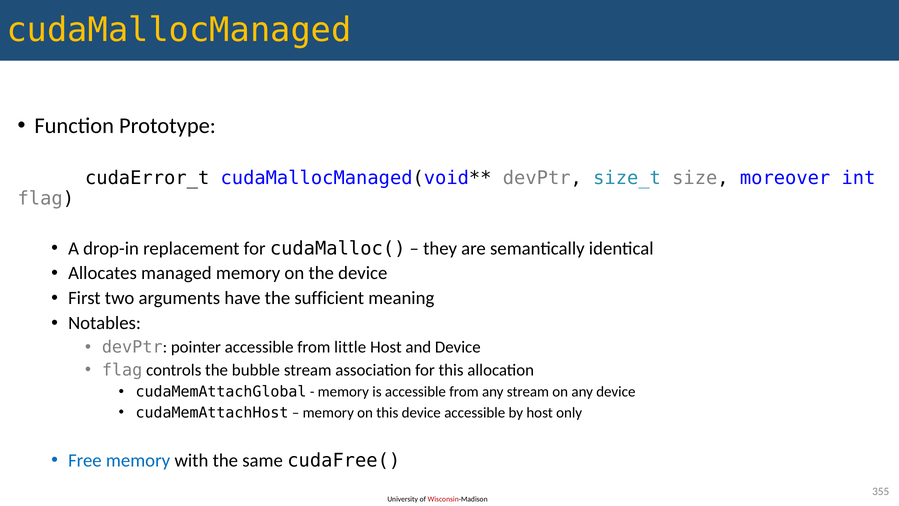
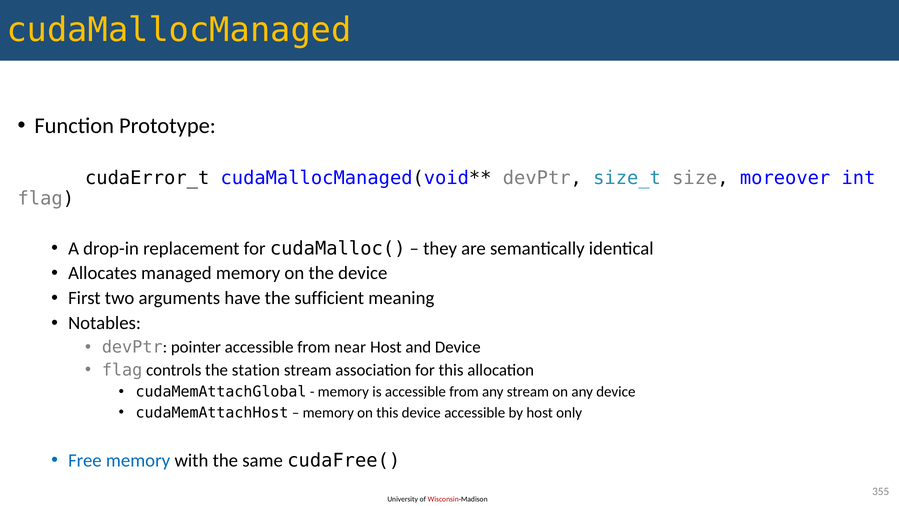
little: little -> near (350, 347)
bubble: bubble -> station (256, 370)
